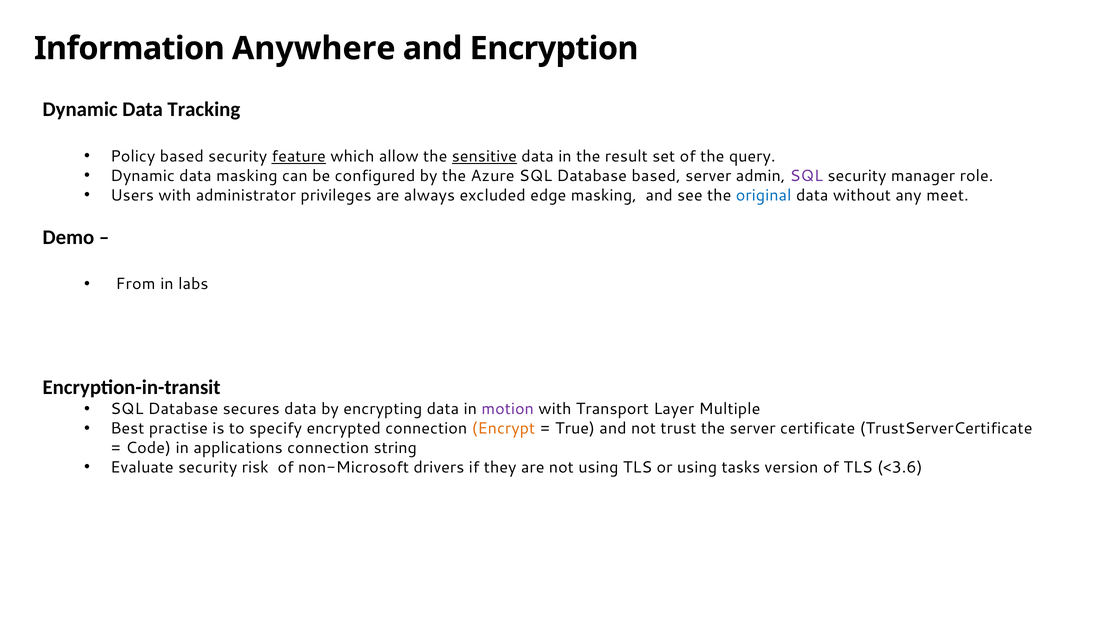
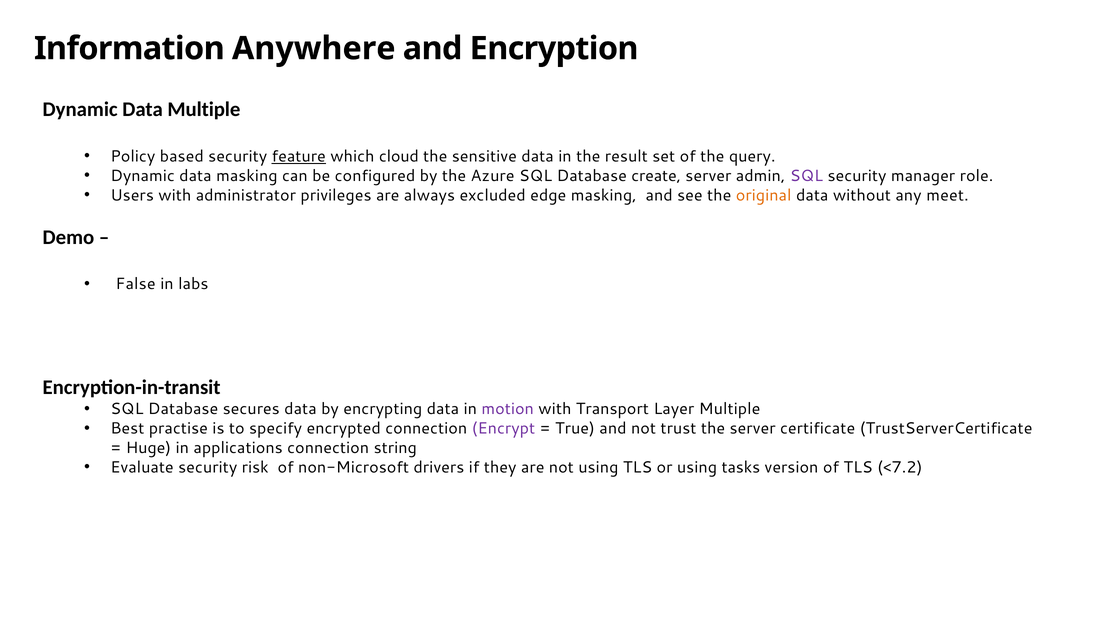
Data Tracking: Tracking -> Multiple (204, 109)
allow: allow -> cloud (399, 156)
sensitive underline: present -> none (484, 156)
Database based: based -> create (656, 176)
original colour: blue -> orange (764, 195)
From: From -> False (136, 284)
Encrypt colour: orange -> purple (503, 428)
Code: Code -> Huge (148, 448)
<3.6: <3.6 -> <7.2 (900, 467)
